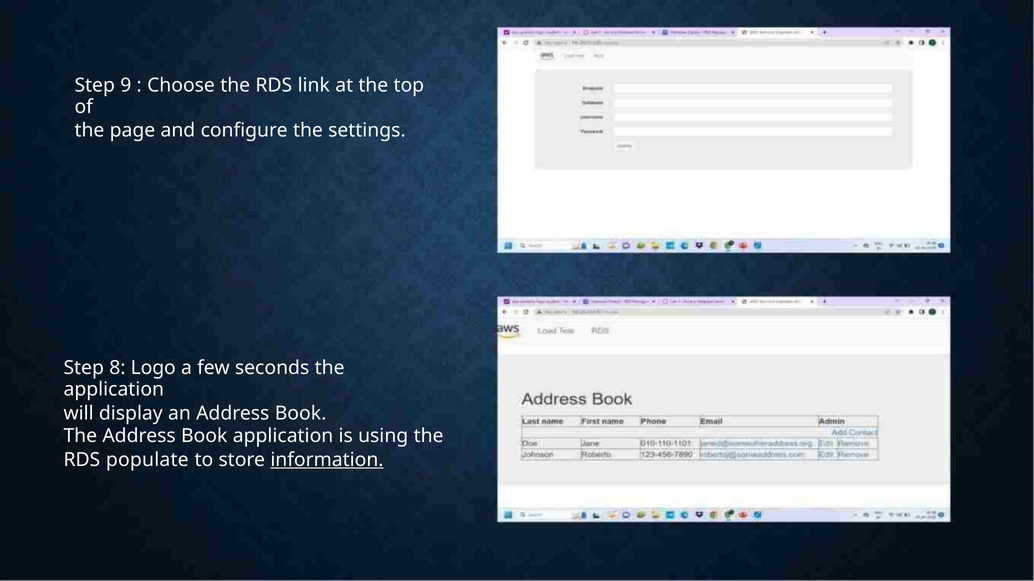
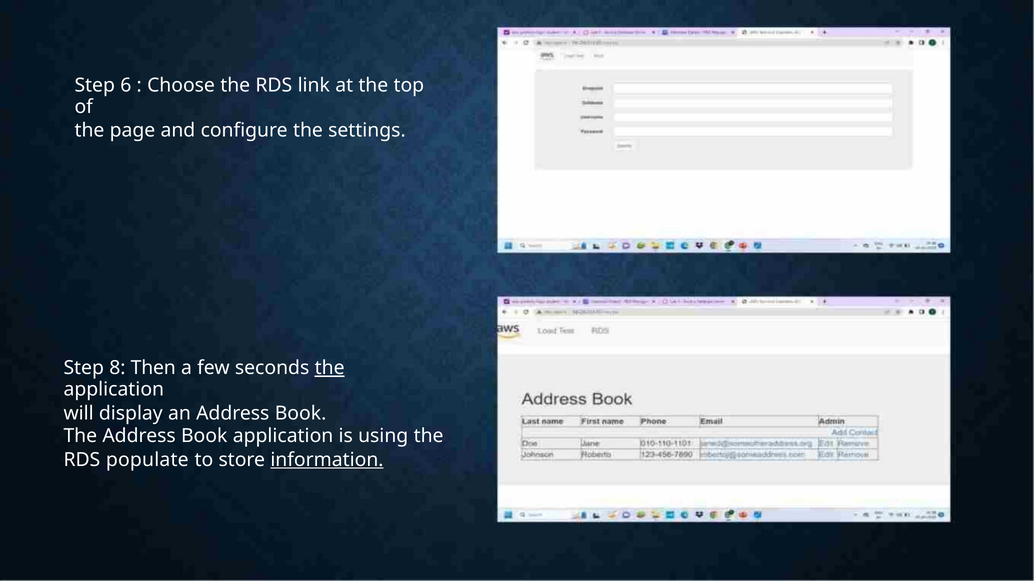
9: 9 -> 6 (126, 85)
Logo: Logo -> Then (153, 368)
the underline: none -> present (330, 368)
